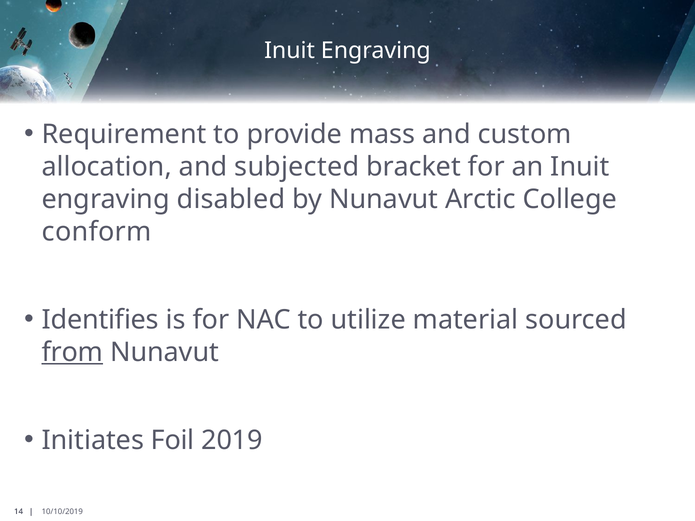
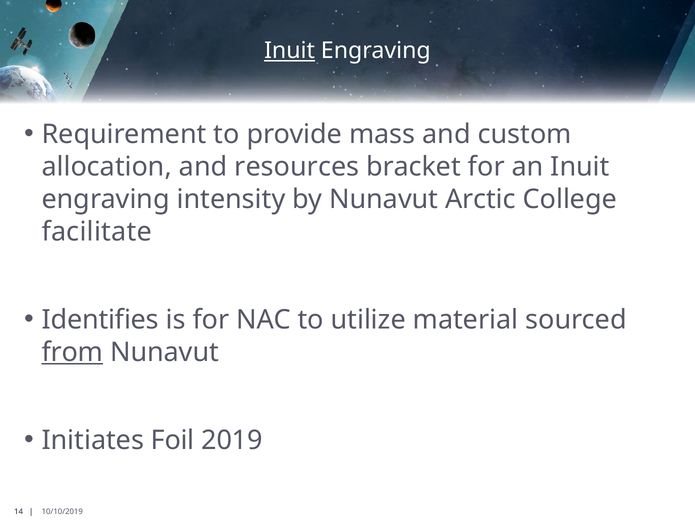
Inuit underline: none -> present (290, 51)
subjected: subjected -> resources (297, 167)
disabled: disabled -> intensity (231, 199)
conform: conform -> facilitate (97, 232)
